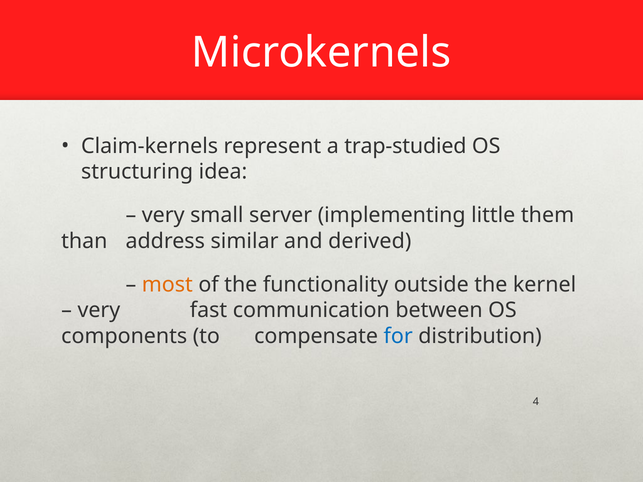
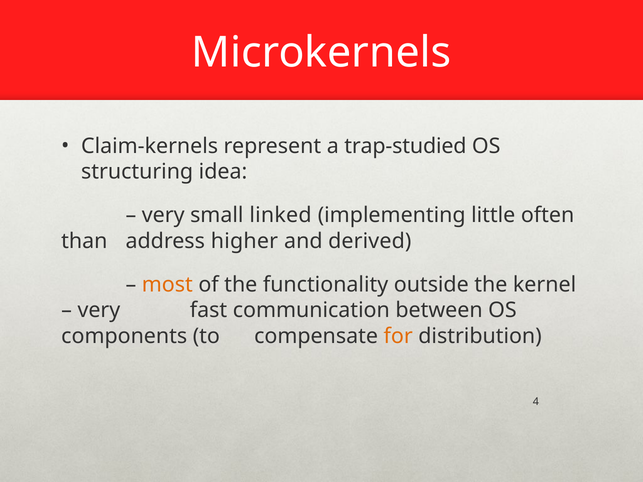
server: server -> linked (281, 215)
them: them -> often (548, 215)
similar: similar -> higher (244, 241)
for colour: blue -> orange (398, 336)
